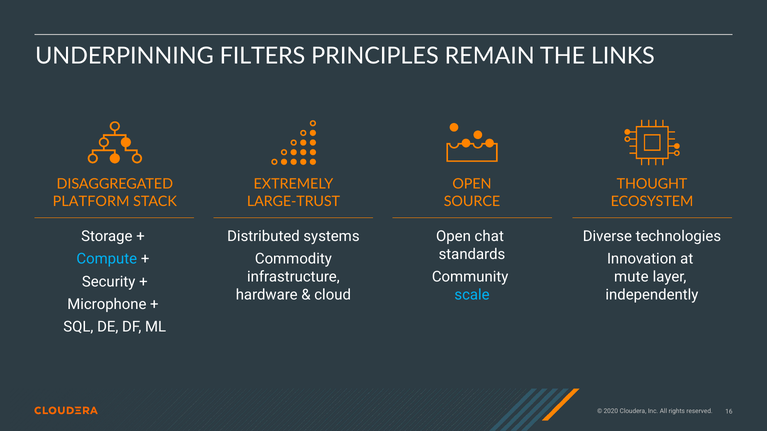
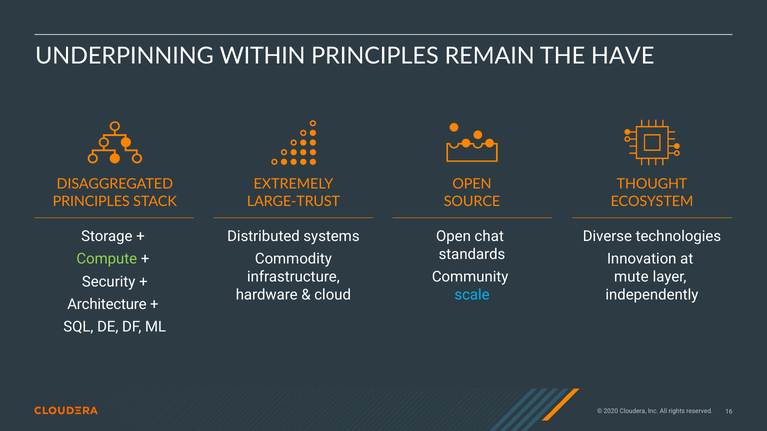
FILTERS: FILTERS -> WITHIN (263, 56)
LINKS: LINKS -> HAVE (623, 56)
PLATFORM: PLATFORM -> PRINCIPLES (91, 202)
Compute colour: light blue -> light green (107, 259)
Microphone: Microphone -> Architecture (107, 305)
